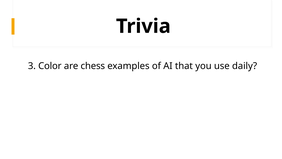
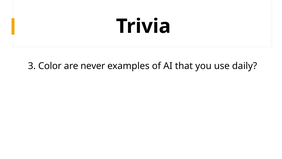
chess: chess -> never (93, 66)
